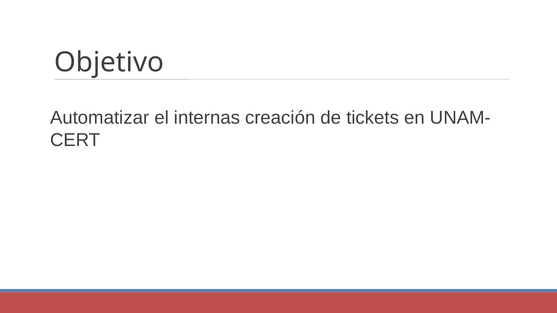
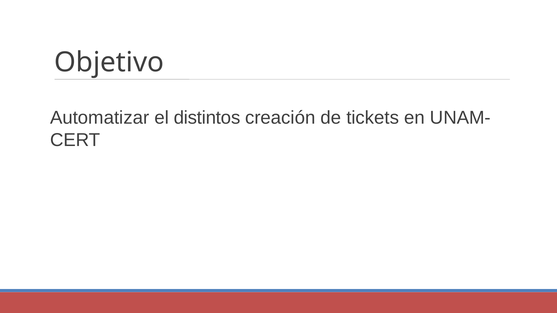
internas: internas -> distintos (207, 118)
